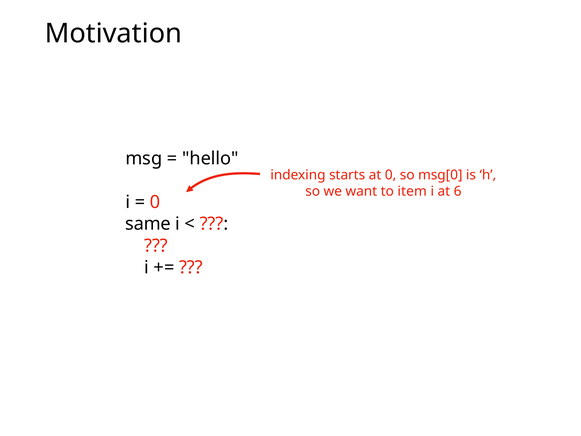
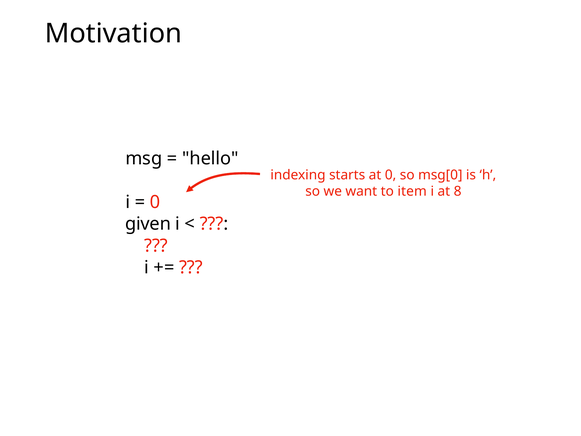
6: 6 -> 8 (458, 191)
same: same -> given (148, 224)
